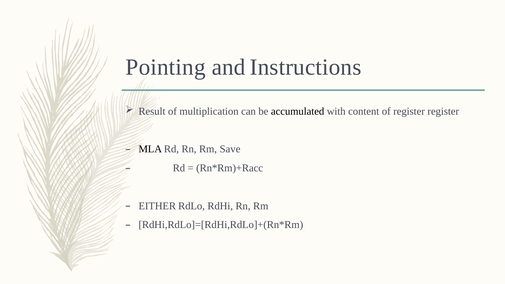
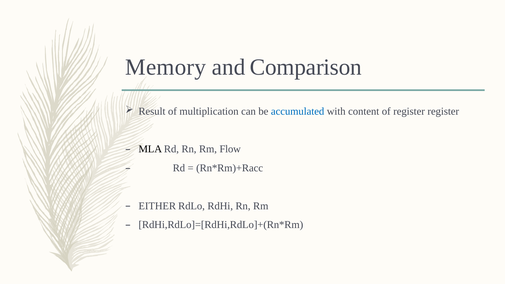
Pointing: Pointing -> Memory (166, 67)
Instructions: Instructions -> Comparison (306, 67)
accumulated colour: black -> blue (298, 111)
Save: Save -> Flow (230, 149)
